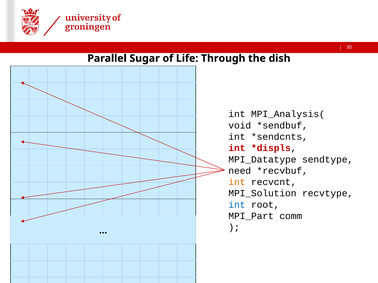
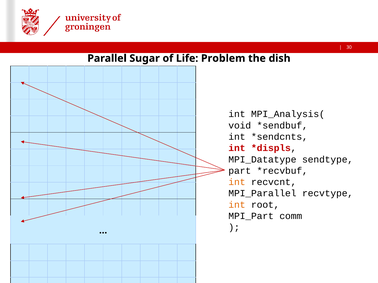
Through: Through -> Problem (223, 58)
need: need -> part (240, 171)
MPI_Solution: MPI_Solution -> MPI_Parallel (262, 194)
int colour: blue -> orange (237, 205)
